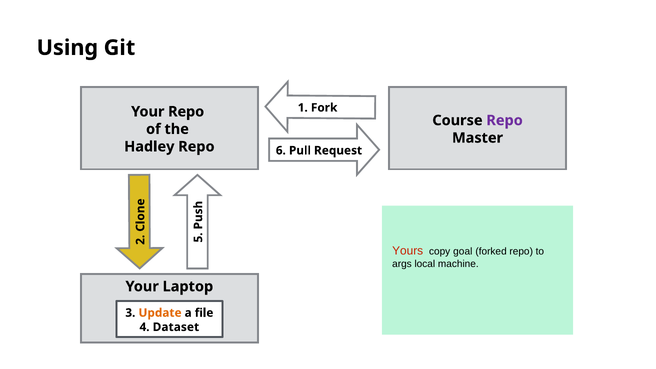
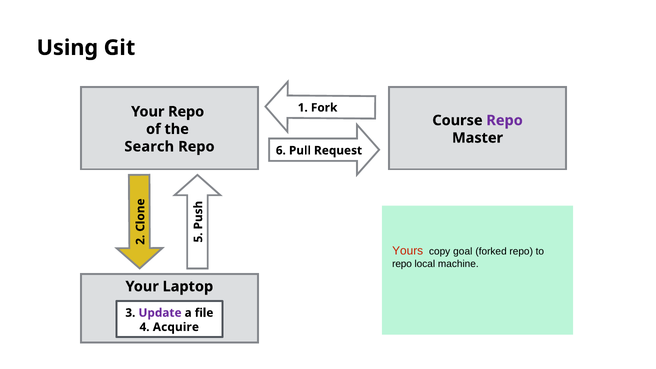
Hadley: Hadley -> Search (149, 147)
args: args -> repo (402, 264)
Update colour: orange -> purple (160, 313)
Dataset: Dataset -> Acquire (176, 327)
